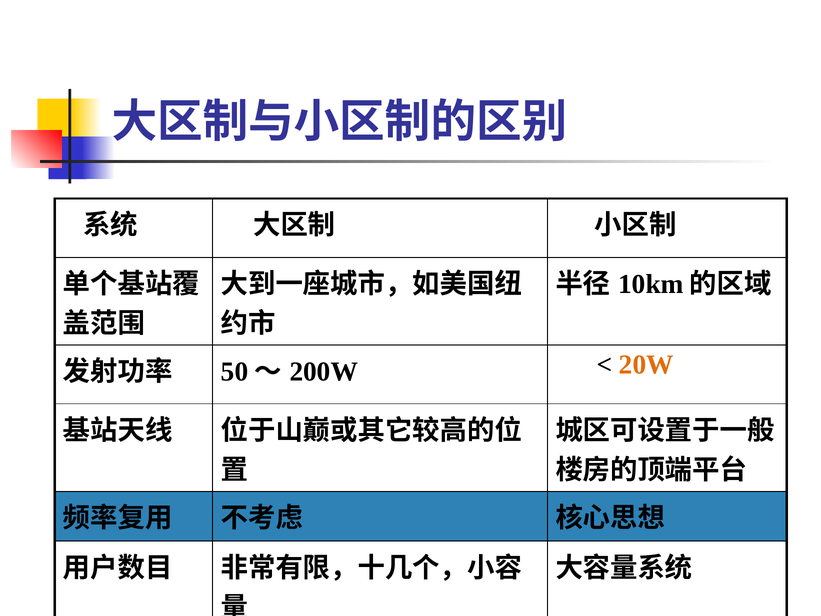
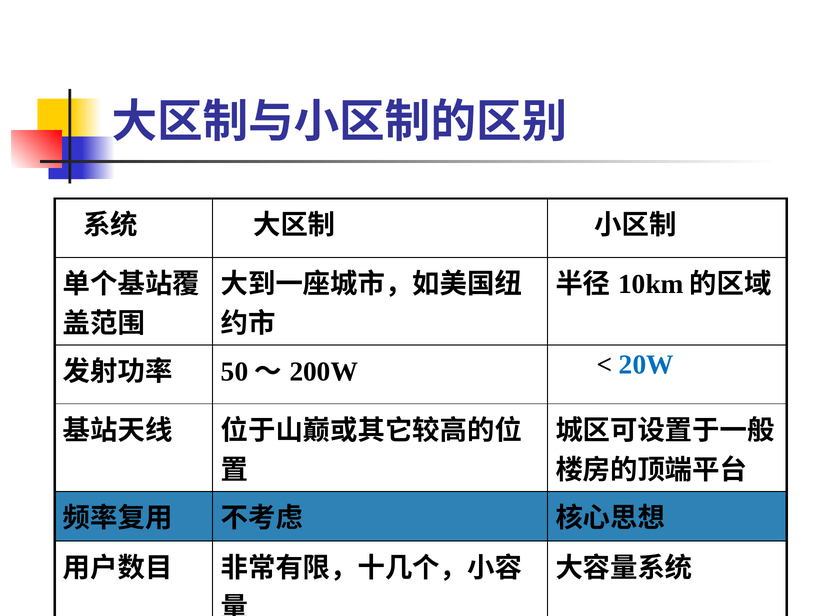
20W colour: orange -> blue (646, 364)
